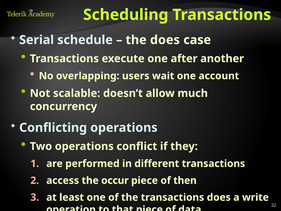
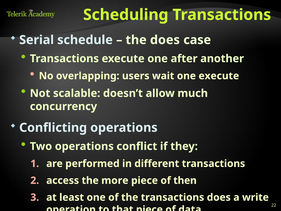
one account: account -> execute (219, 76)
occur: occur -> more (115, 180)
